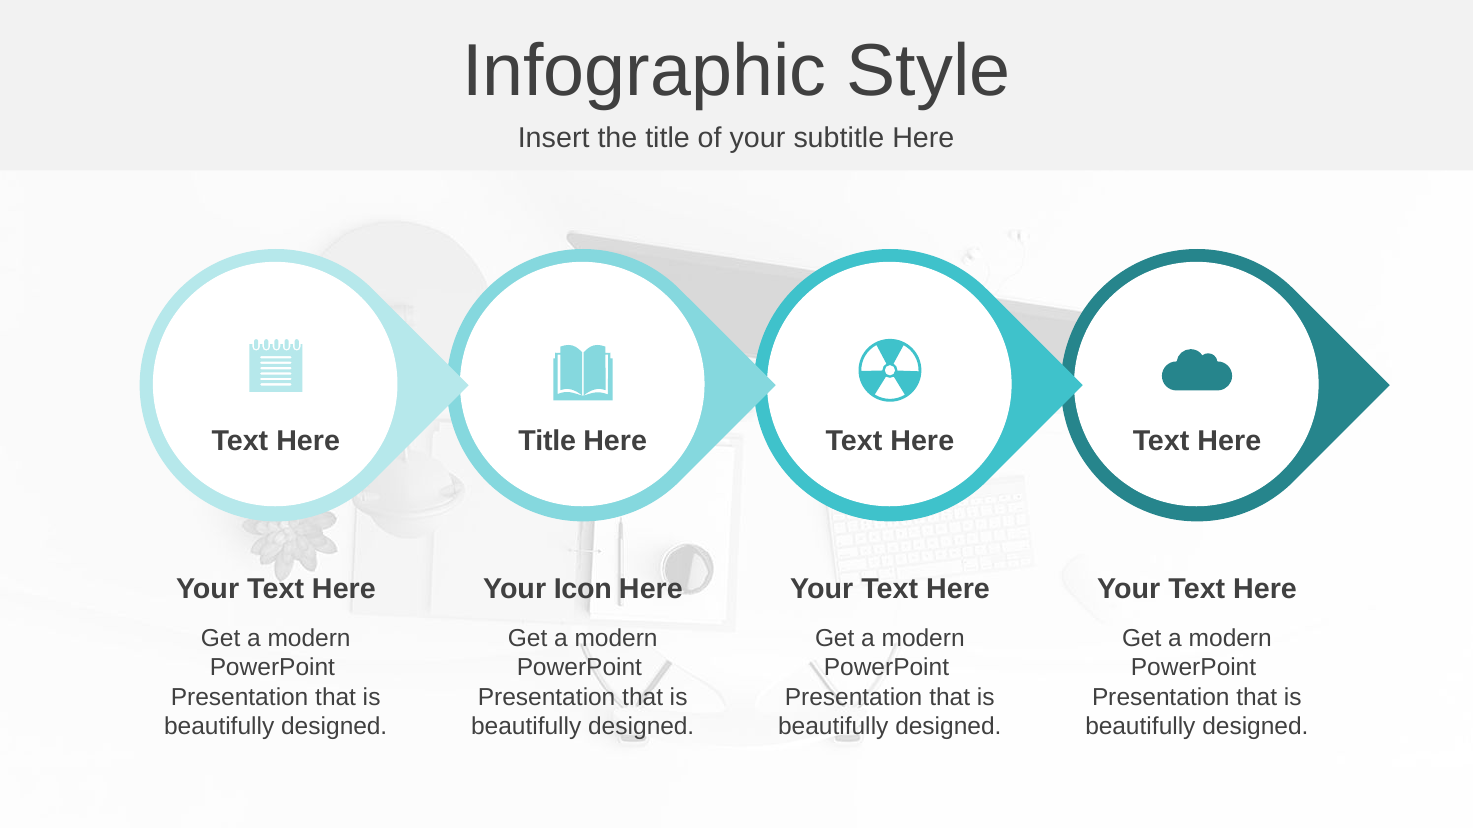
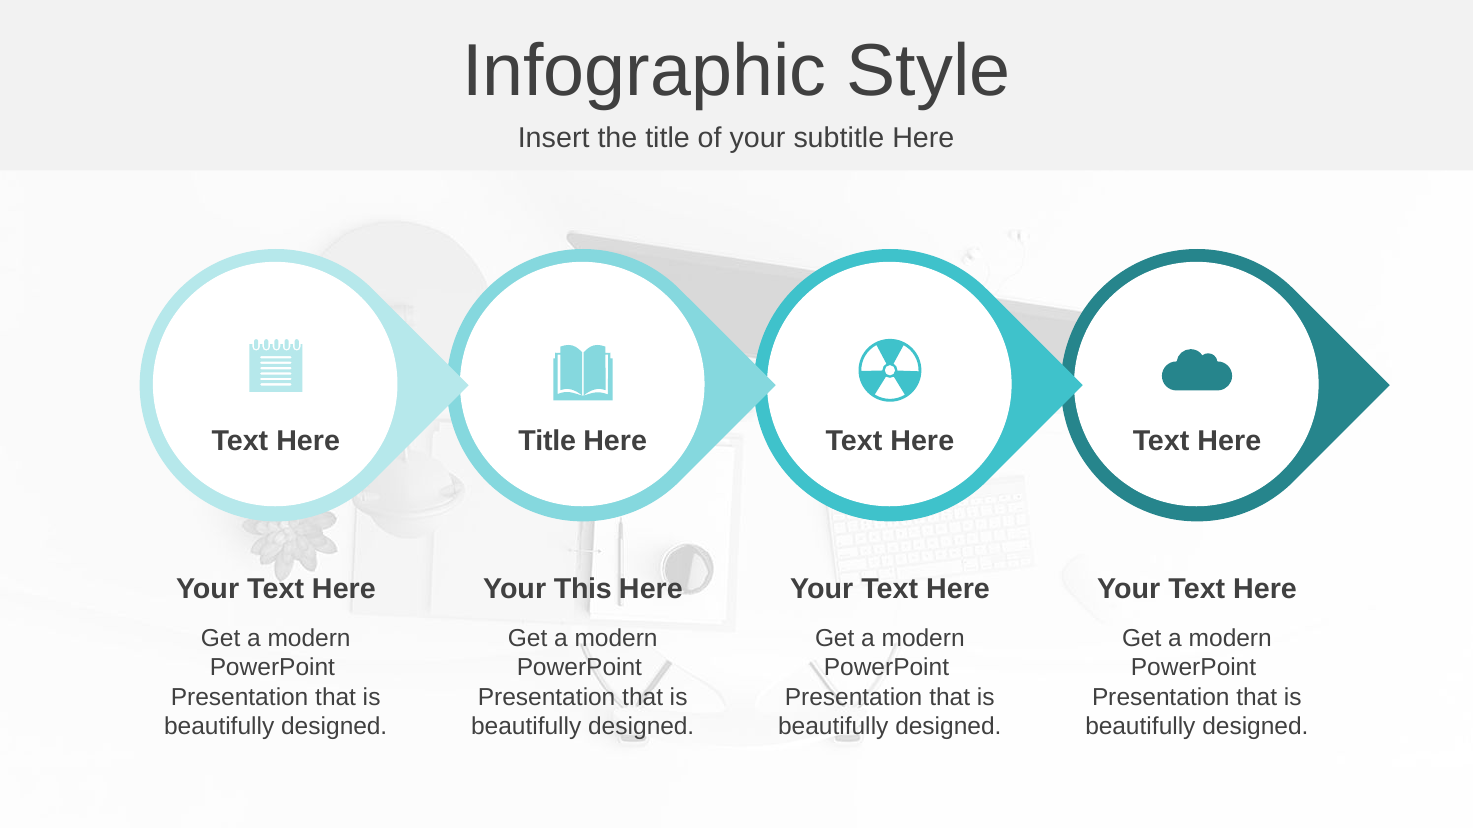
Icon: Icon -> This (583, 589)
